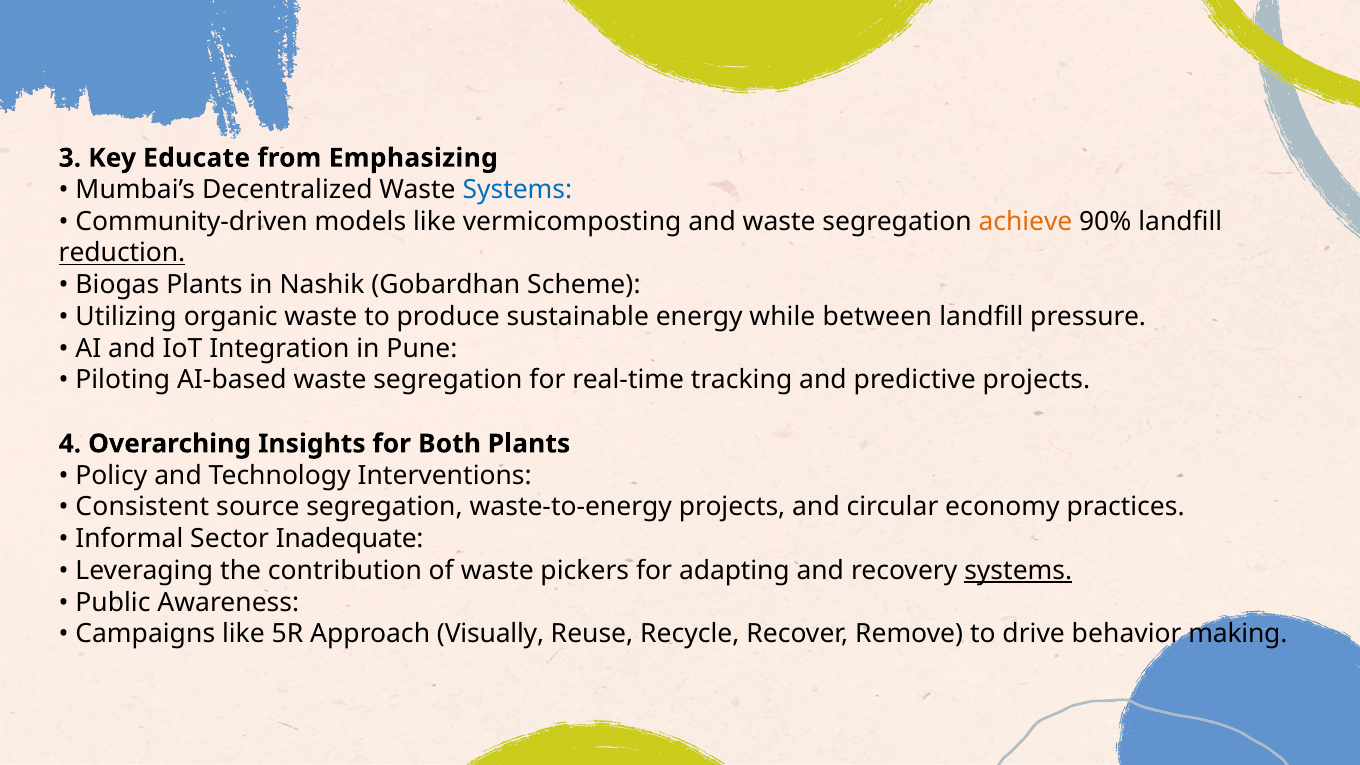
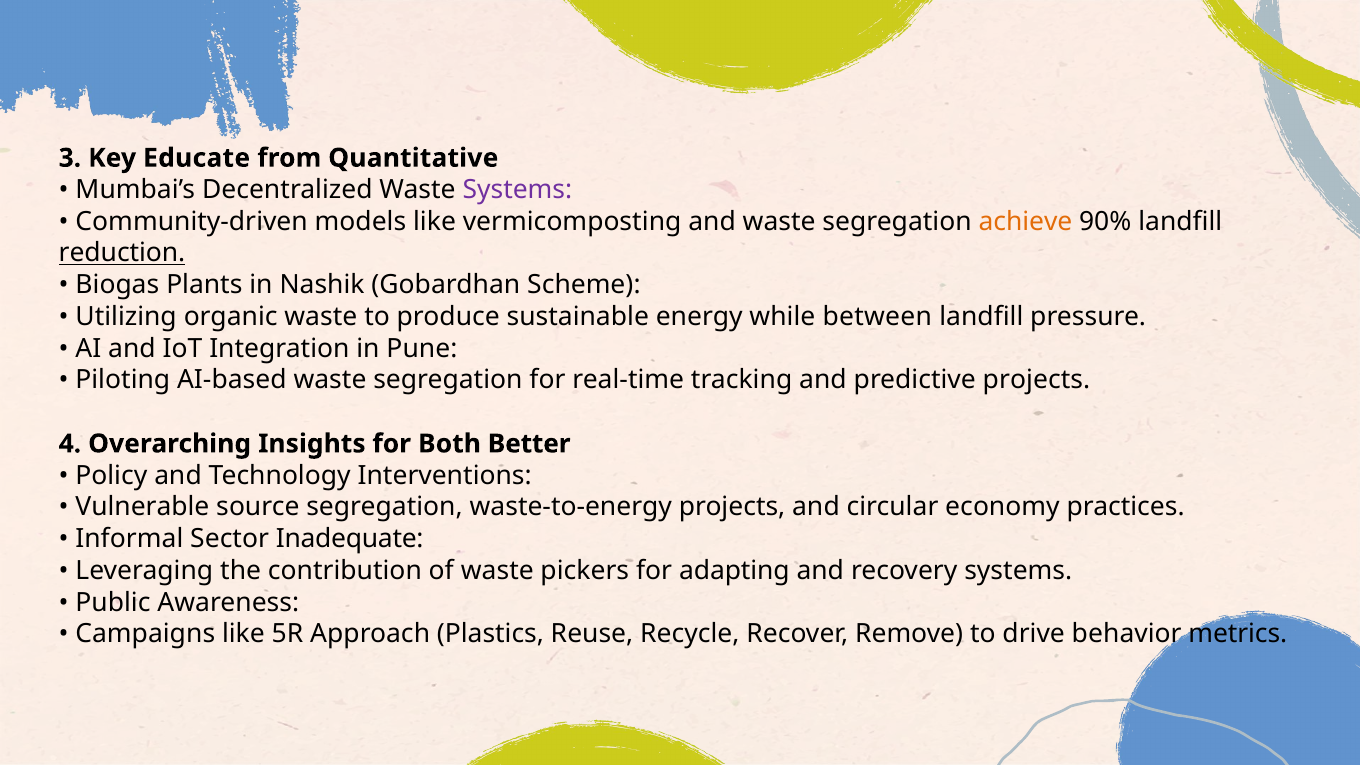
Emphasizing: Emphasizing -> Quantitative (413, 158)
Systems colour: blue -> purple (517, 190)
Both Plants: Plants -> Better (529, 444)
Consistent: Consistent -> Vulnerable (142, 507)
systems underline: present -> none (1018, 571)
Visually: Visually -> Plastics (490, 634)
making: making -> metrics (1238, 634)
